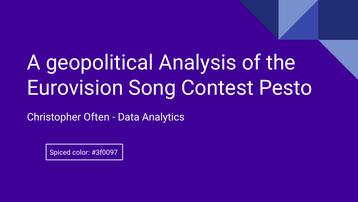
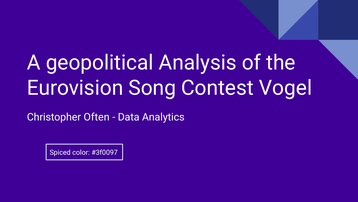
Pesto: Pesto -> Vogel (285, 88)
